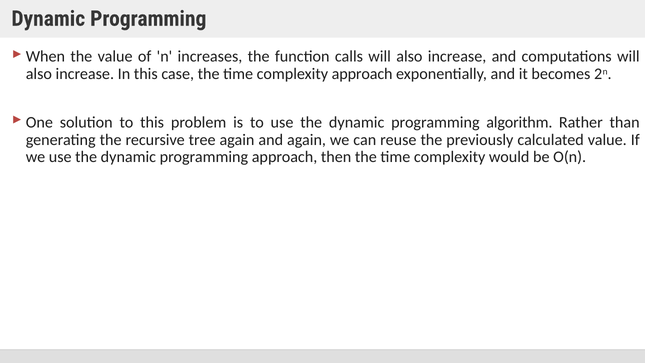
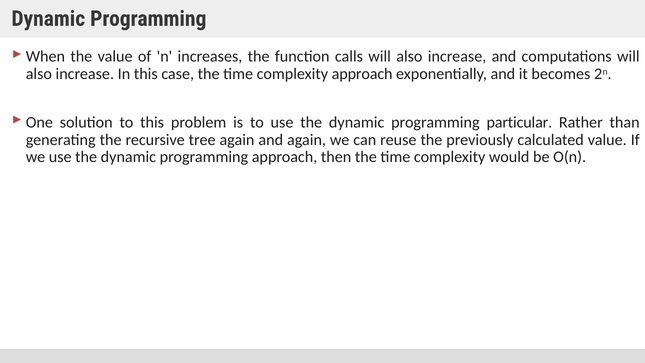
algorithm: algorithm -> particular (519, 122)
